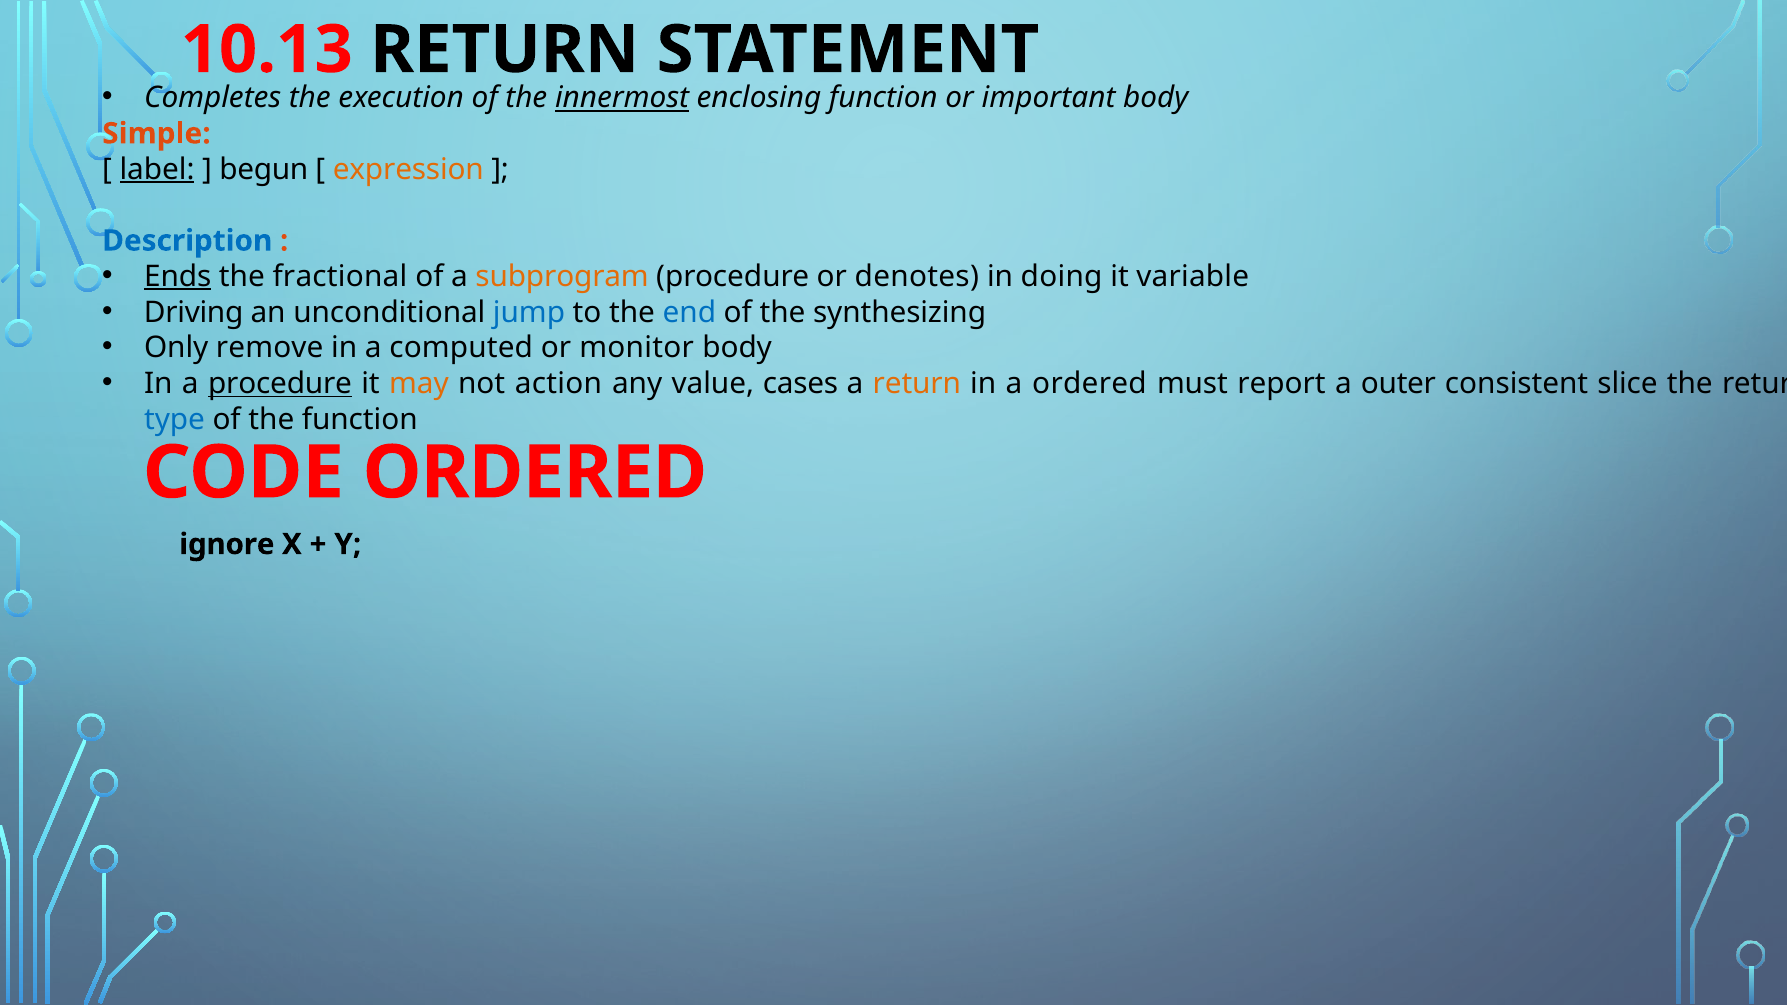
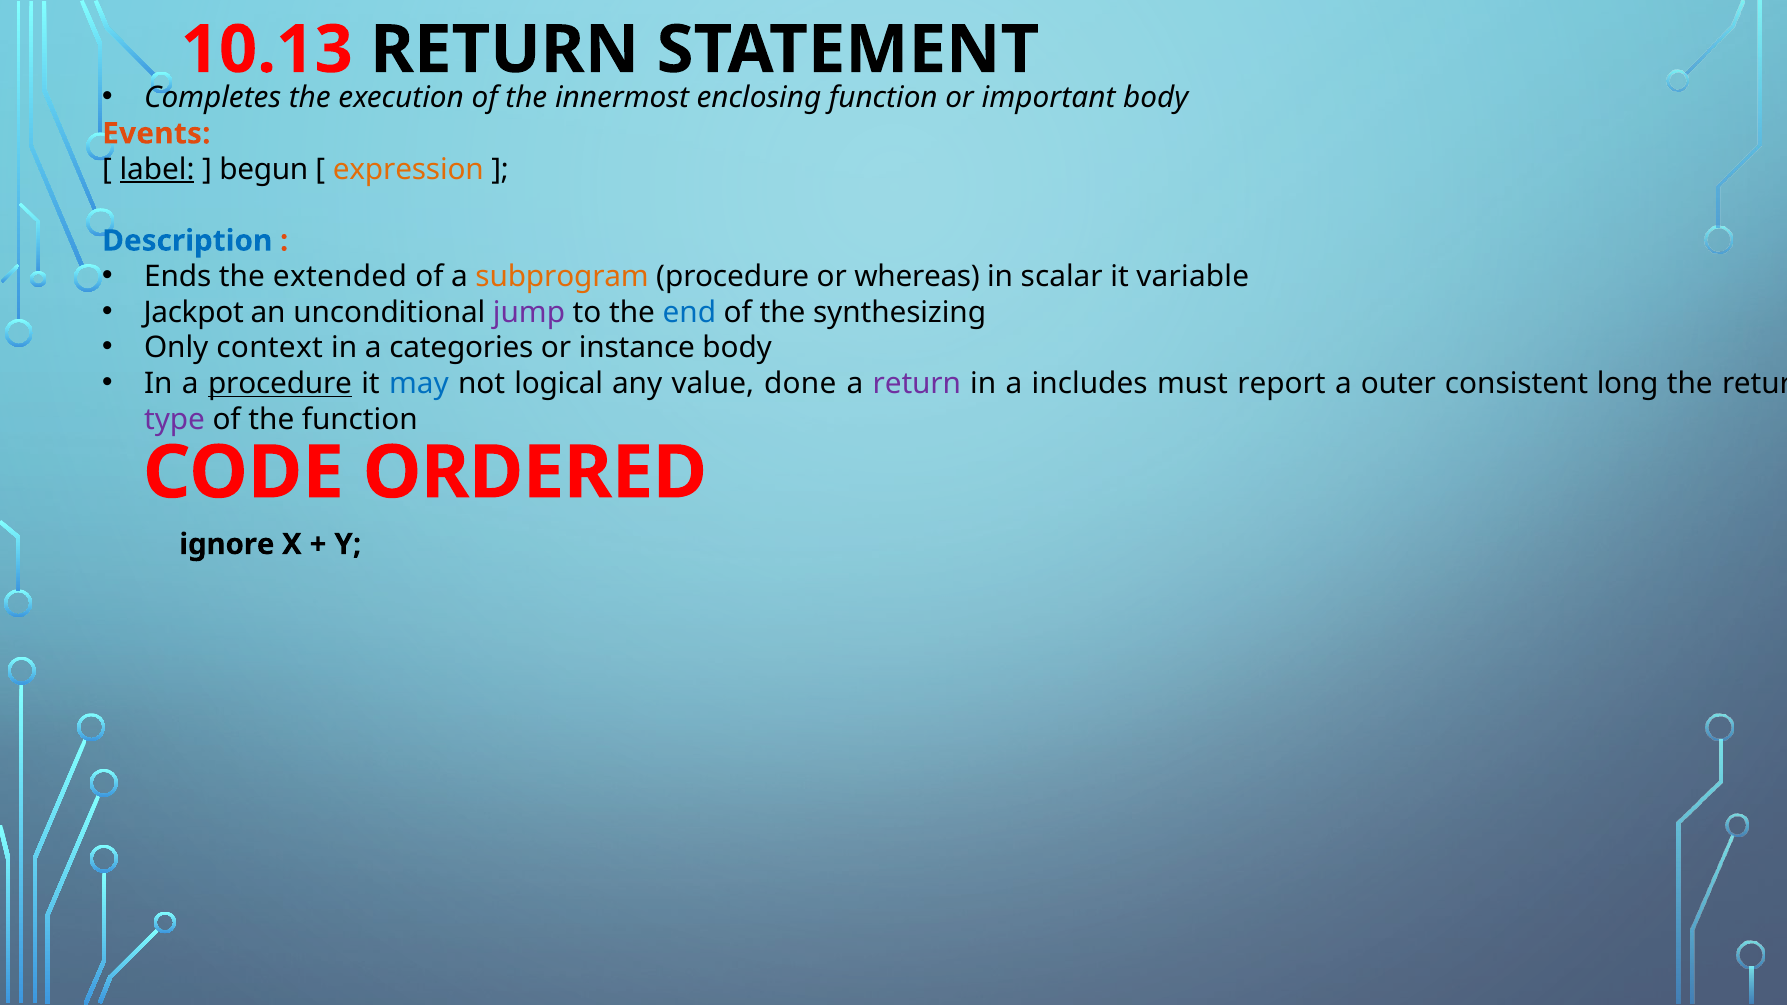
innermost underline: present -> none (622, 98)
Simple: Simple -> Events (156, 134)
Ends underline: present -> none (178, 277)
fractional: fractional -> extended (340, 277)
denotes: denotes -> whereas (917, 277)
doing: doing -> scalar (1062, 277)
Driving: Driving -> Jackpot (194, 312)
jump colour: blue -> purple (529, 312)
remove: remove -> context (270, 348)
computed: computed -> categories (461, 348)
monitor: monitor -> instance (637, 348)
may colour: orange -> blue (419, 384)
action: action -> logical (559, 384)
cases: cases -> done (800, 384)
return colour: orange -> purple (917, 384)
a ordered: ordered -> includes (1090, 384)
slice: slice -> long (1628, 384)
type colour: blue -> purple (175, 419)
